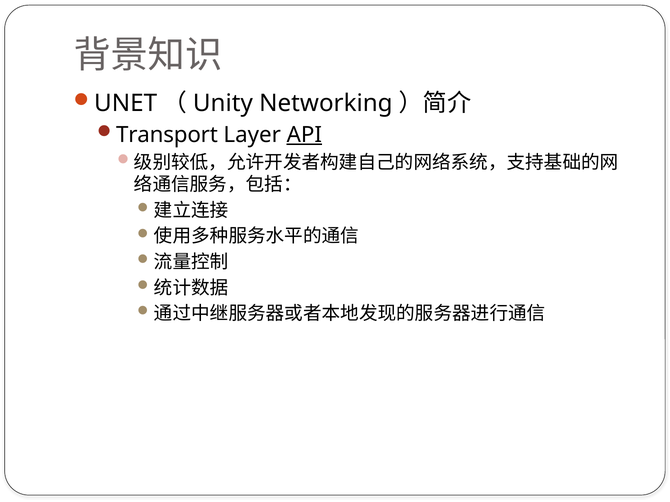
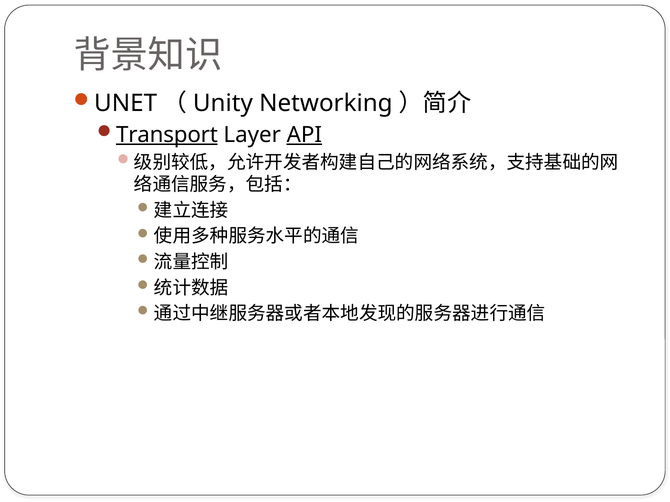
Transport underline: none -> present (167, 135)
